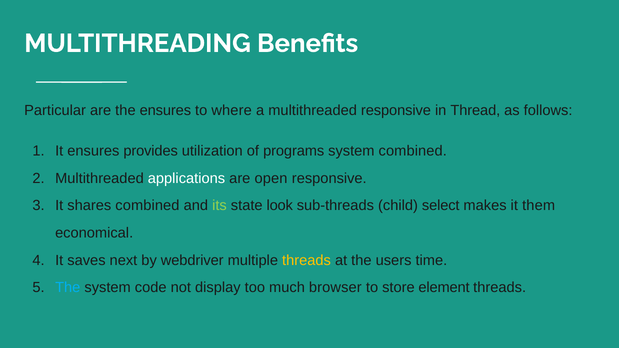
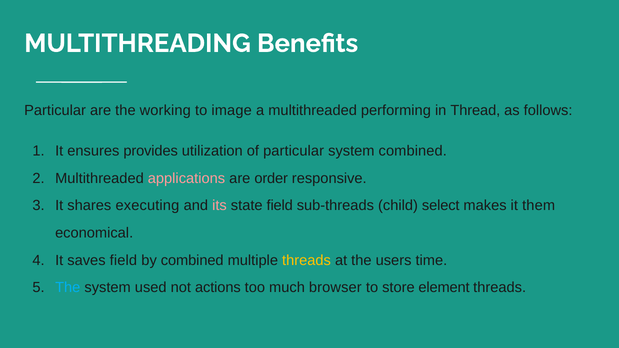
the ensures: ensures -> working (165, 111)
where: where -> image (232, 111)
multithreaded responsive: responsive -> performing (396, 111)
of programs: programs -> particular (294, 151)
applications colour: white -> pink (186, 178)
open: open -> order (271, 178)
shares combined: combined -> executing (147, 206)
its colour: light green -> pink (219, 206)
state look: look -> field (280, 206)
saves next: next -> field (123, 260)
by webdriver: webdriver -> combined (192, 260)
code: code -> used (151, 288)
display: display -> actions (218, 288)
